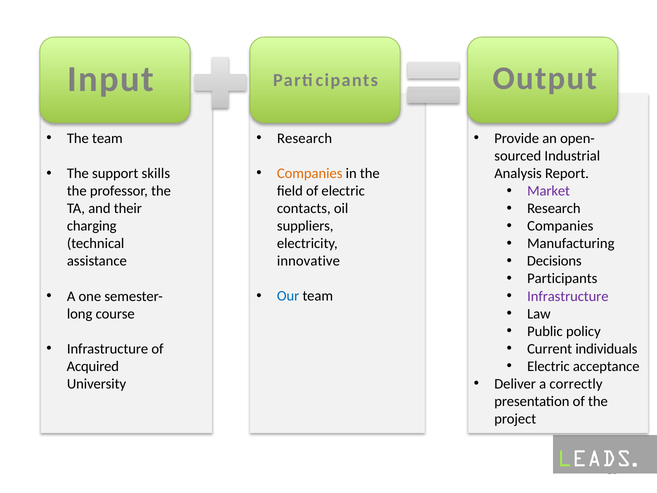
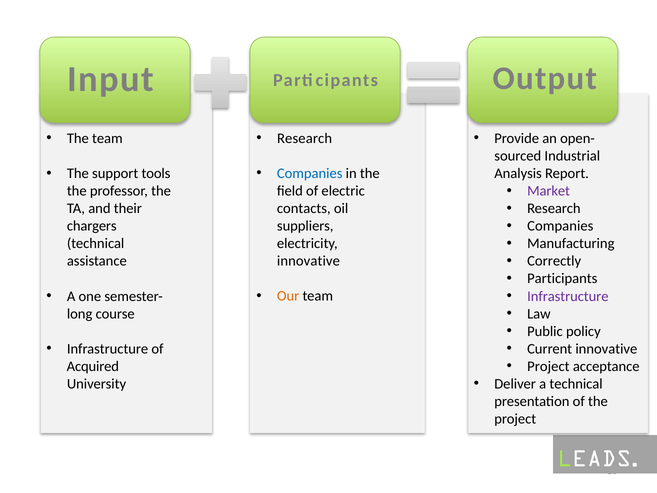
skills: skills -> tools (156, 173)
Companies colour: orange -> blue (310, 173)
charging: charging -> chargers (92, 226)
Decisions: Decisions -> Correctly (554, 261)
Our colour: blue -> orange (288, 296)
Current individuals: individuals -> innovative (606, 349)
Electric: Electric -> Project (548, 366)
a correctly: correctly -> technical (576, 384)
